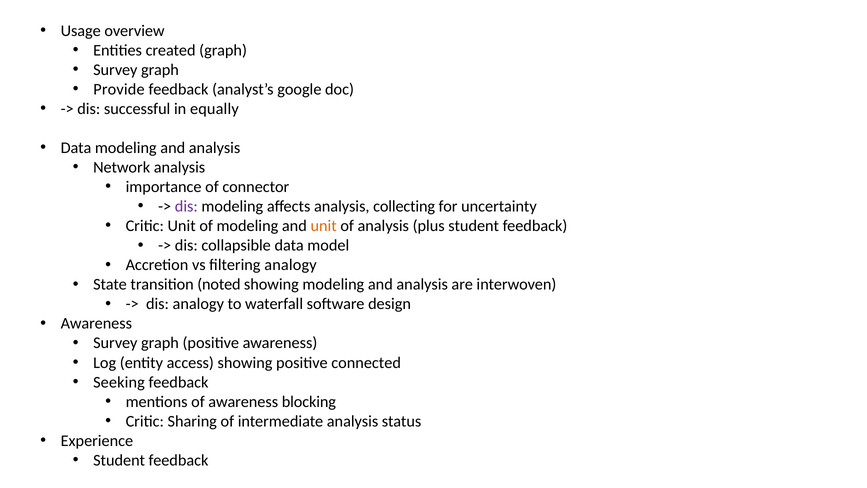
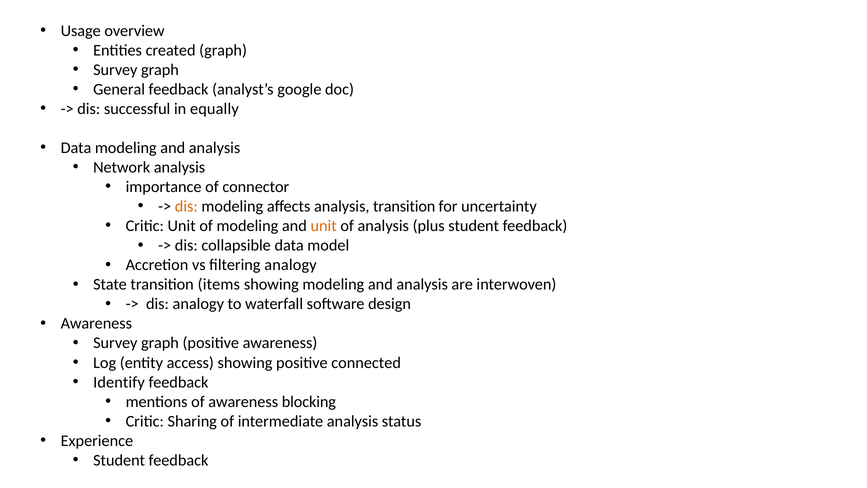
Provide: Provide -> General (119, 89)
dis colour: purple -> orange (186, 206)
analysis collecting: collecting -> transition (404, 206)
noted: noted -> items (219, 284)
Seeking: Seeking -> Identify (119, 382)
